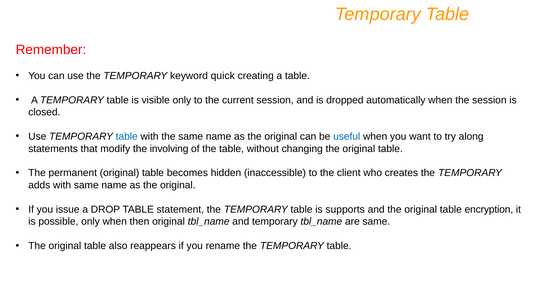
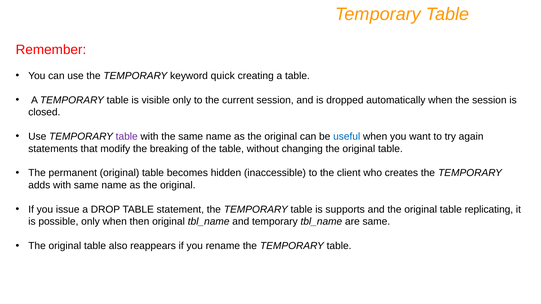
table colour: blue -> purple (127, 137)
along: along -> again (471, 137)
involving: involving -> breaking (169, 149)
encryption: encryption -> replicating (489, 210)
